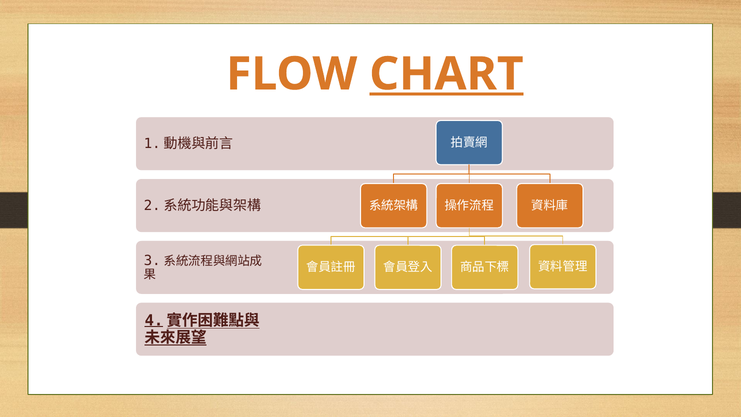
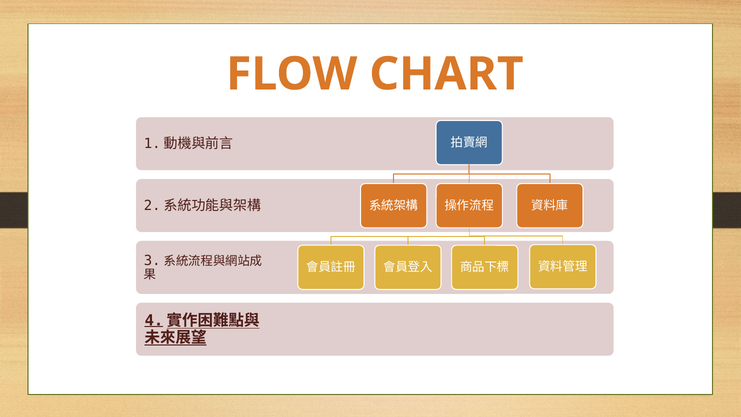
CHART underline: present -> none (446, 74)
